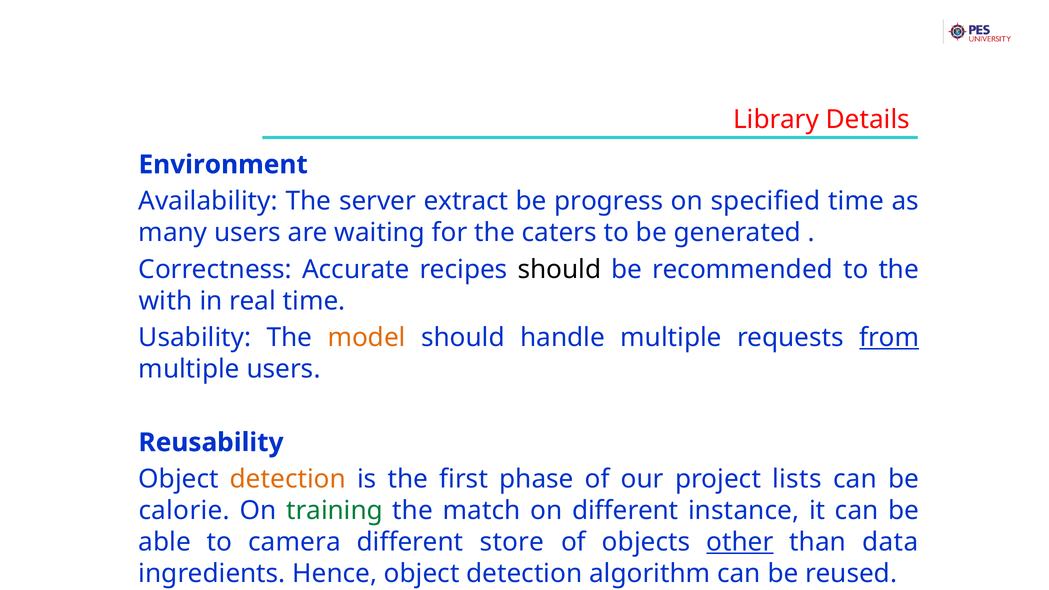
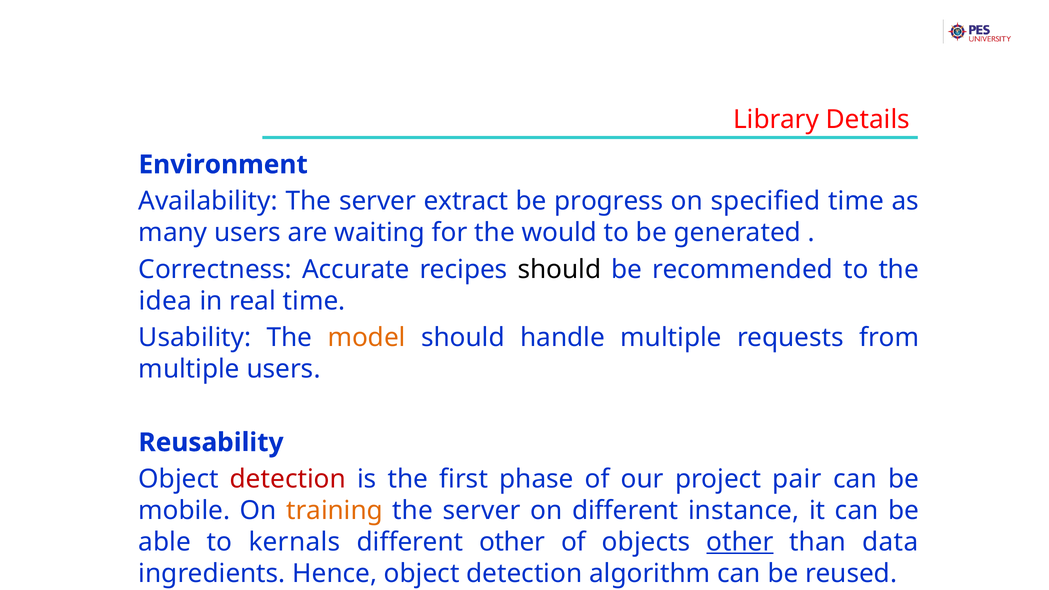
caters: caters -> would (559, 233)
with: with -> idea (166, 301)
from underline: present -> none (889, 338)
detection colour: orange -> red (288, 479)
lists: lists -> pair (797, 479)
calorie: calorie -> mobile (184, 511)
training colour: green -> orange (335, 511)
match: match -> server (482, 511)
camera: camera -> kernals (294, 542)
different store: store -> other (512, 542)
